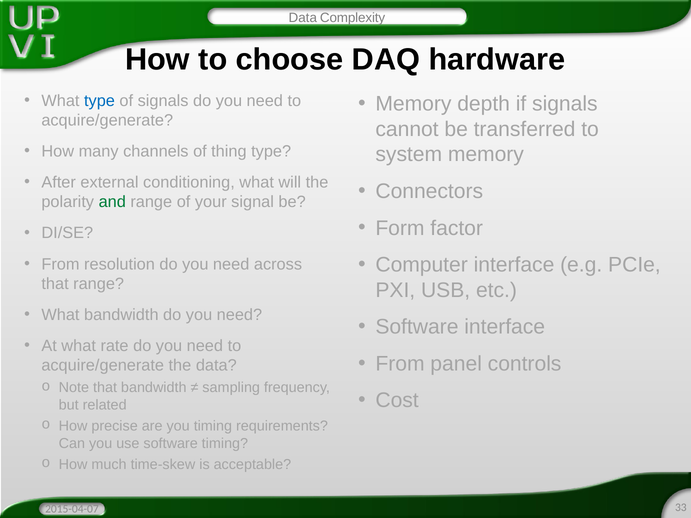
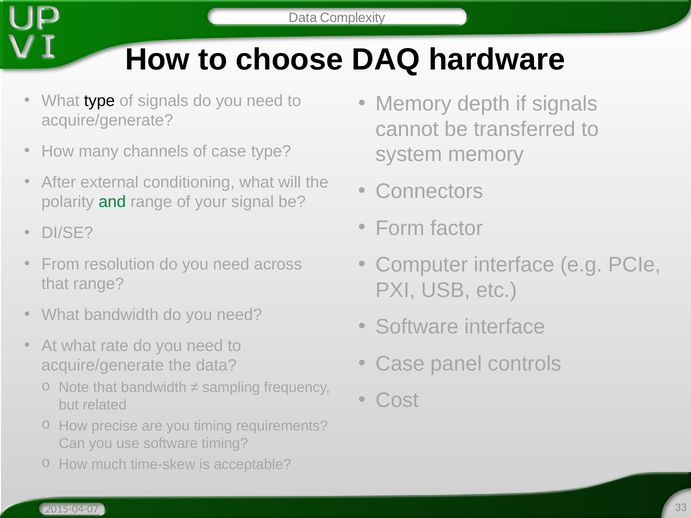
type colour: blue -> black (99, 101)
of thing: thing -> case (229, 151)
From: From -> Case (400, 364)
